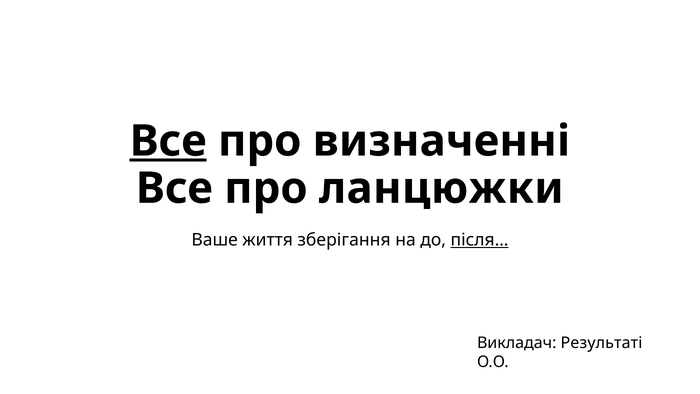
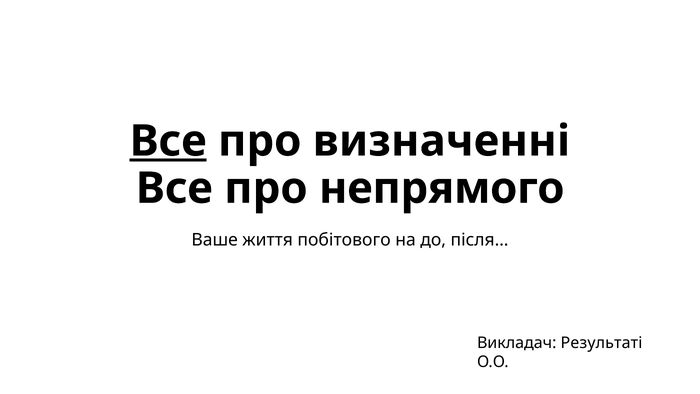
ланцюжки: ланцюжки -> непрямого (442, 188)
зберігання: зберігання -> побітового (344, 240)
після… underline: present -> none (480, 240)
